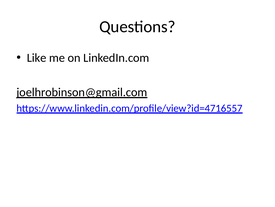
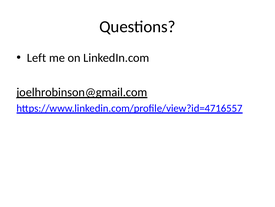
Like: Like -> Left (37, 58)
